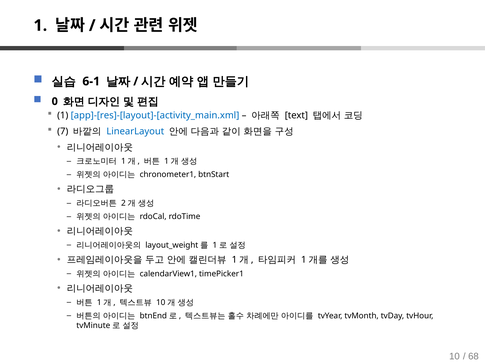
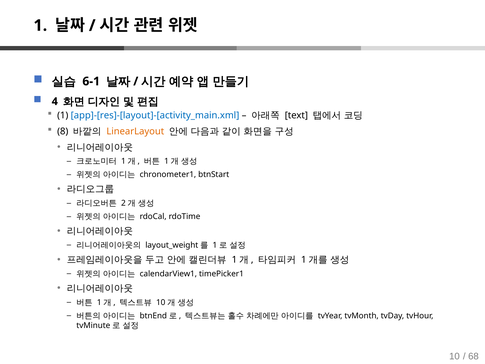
0: 0 -> 4 (55, 101)
7: 7 -> 8 (63, 131)
LinearLayout colour: blue -> orange (135, 131)
